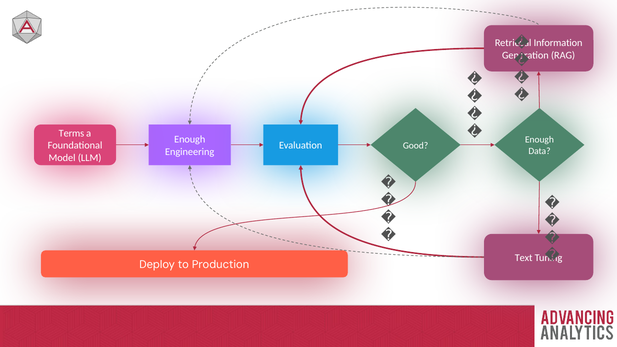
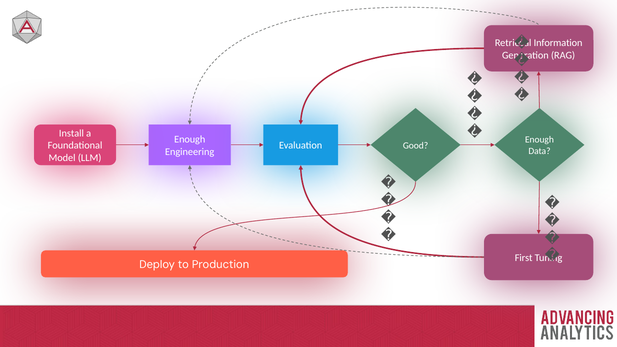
Terms: Terms -> Install (71, 133)
Text: Text -> First (524, 258)
